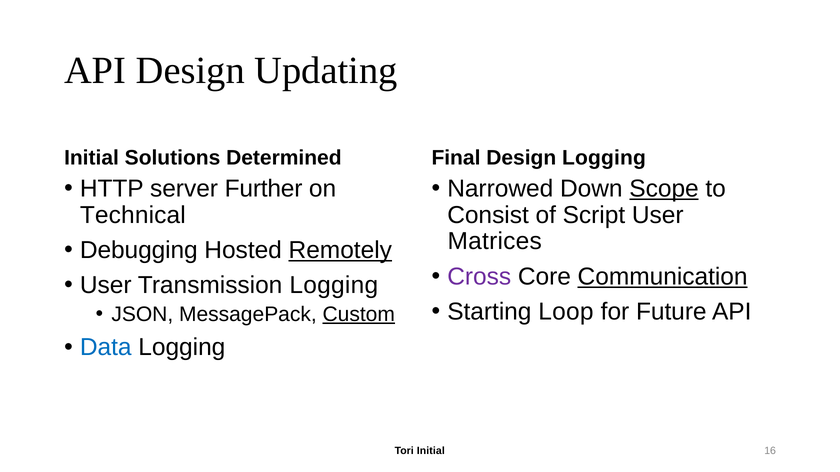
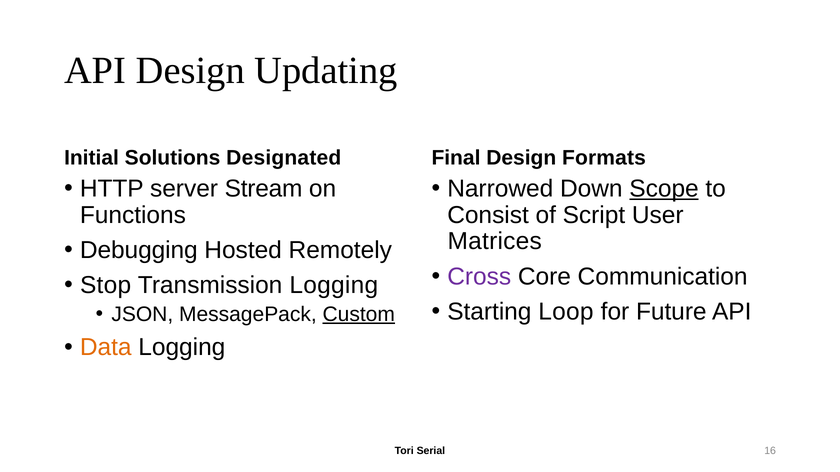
Determined: Determined -> Designated (284, 158)
Design Logging: Logging -> Formats (604, 158)
Further: Further -> Stream (264, 189)
Technical: Technical -> Functions (133, 215)
Remotely underline: present -> none (340, 250)
Communication underline: present -> none (663, 277)
User: User -> Stop (106, 286)
Data colour: blue -> orange (106, 348)
Tori Initial: Initial -> Serial (431, 451)
